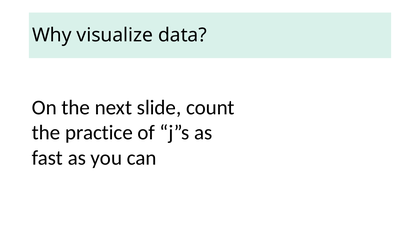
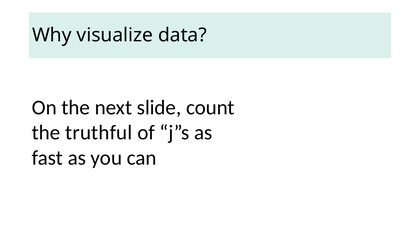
practice: practice -> truthful (99, 133)
